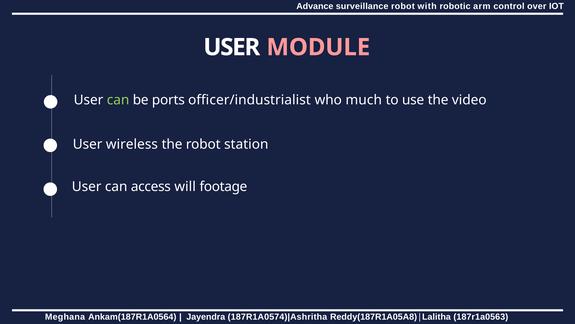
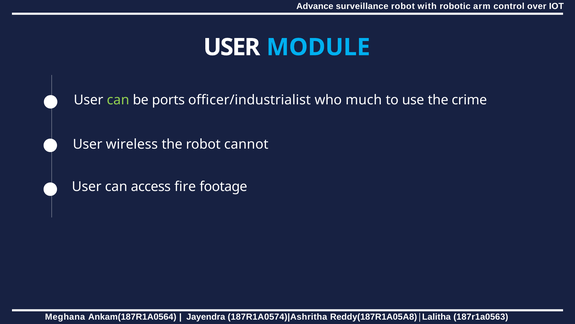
MODULE colour: pink -> light blue (318, 47)
video: video -> crime (469, 100)
station: station -> cannot (246, 144)
will: will -> fire (185, 186)
